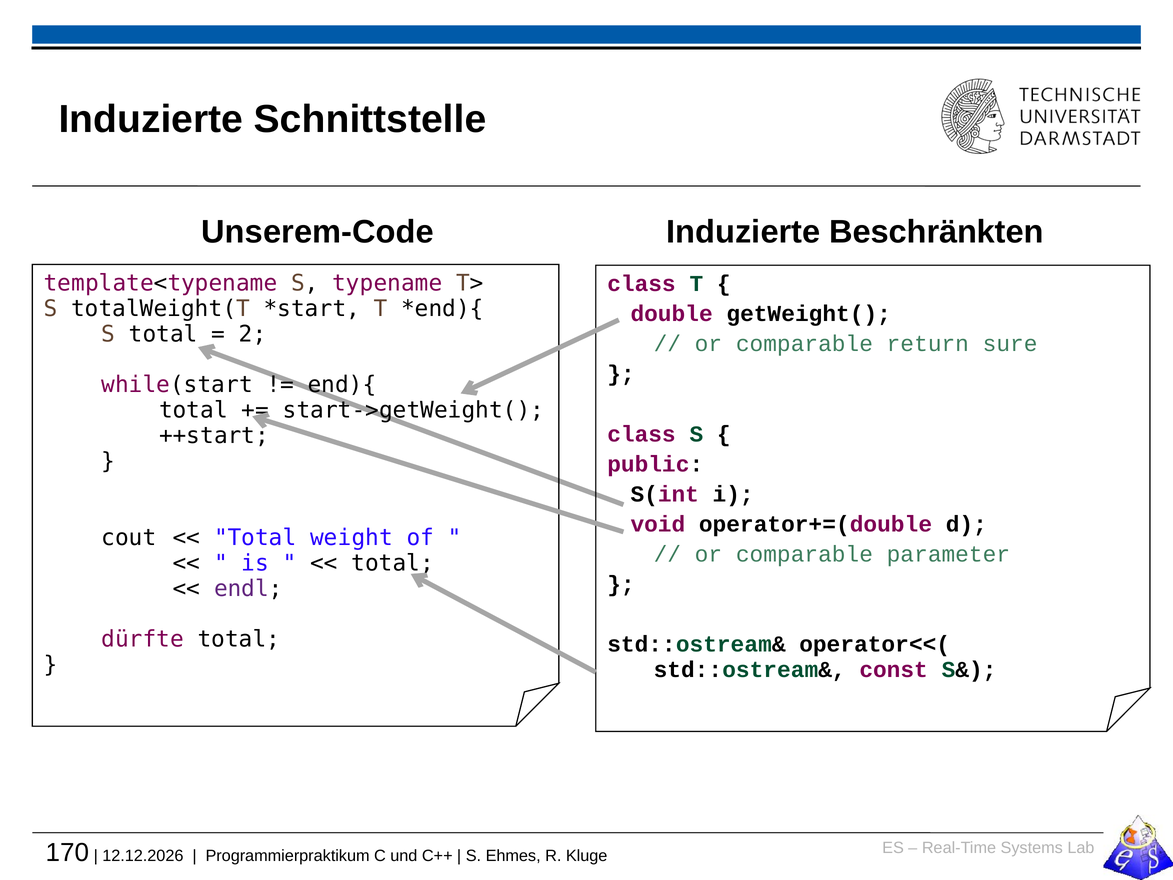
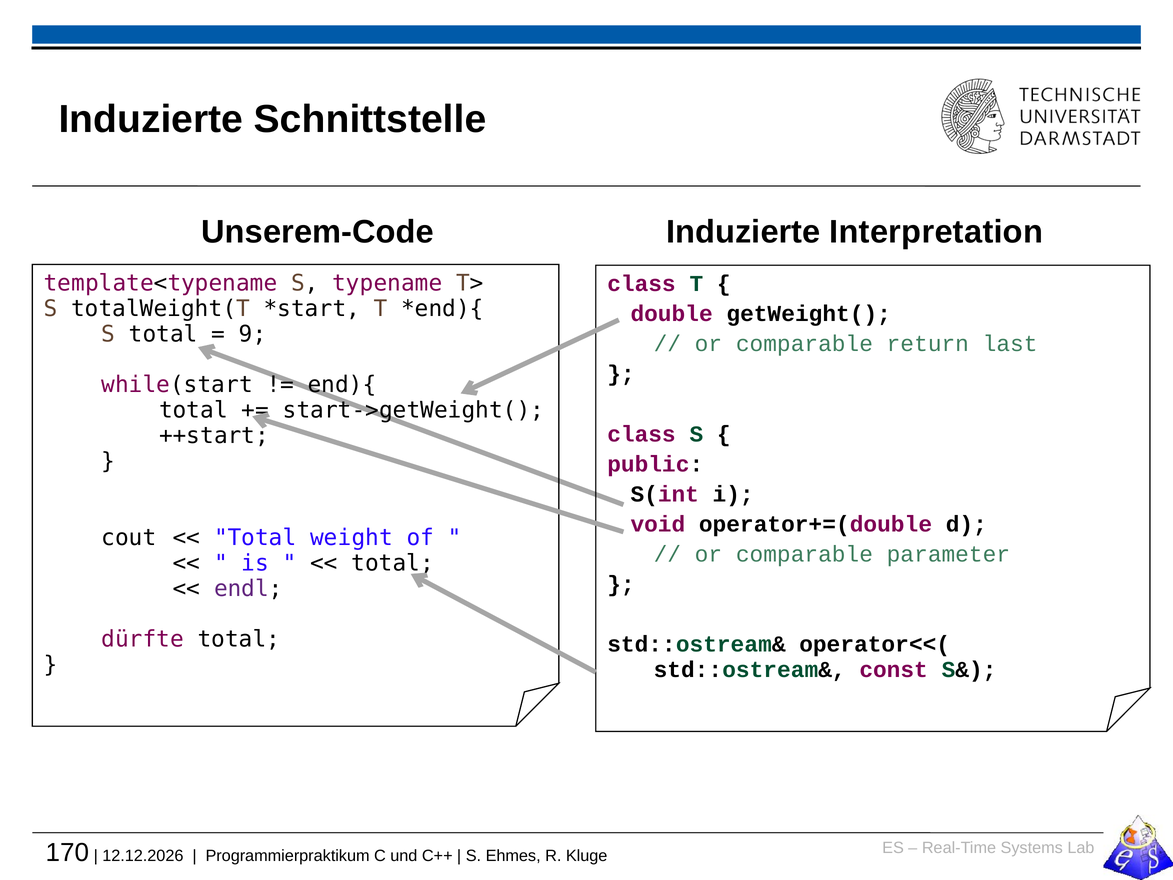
Beschränkten: Beschränkten -> Interpretation (936, 232)
2: 2 -> 9 (253, 334)
sure: sure -> last (1010, 344)
